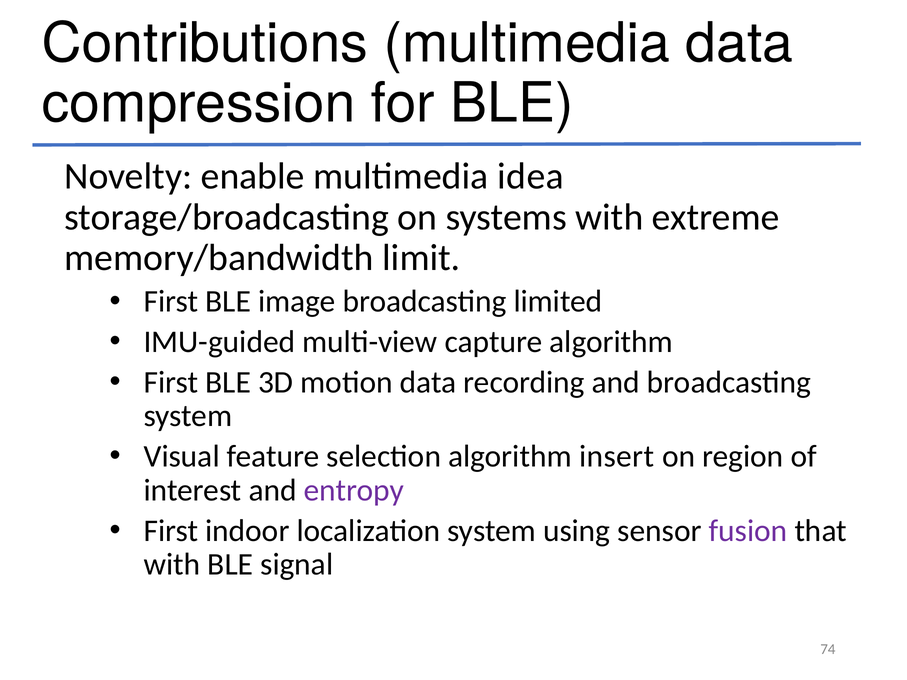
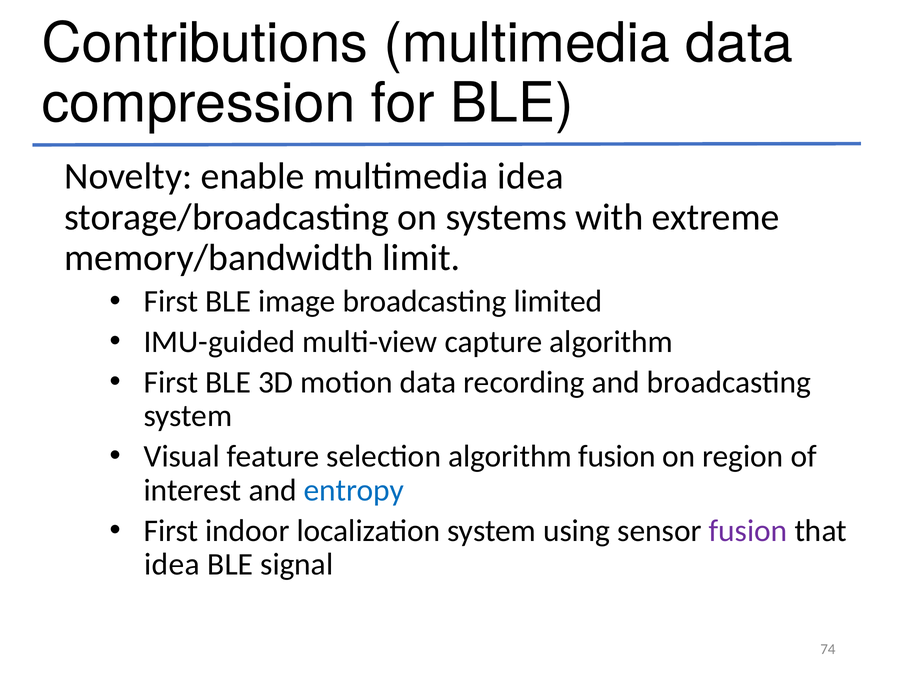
algorithm insert: insert -> fusion (617, 457)
entropy colour: purple -> blue (354, 491)
with: with -> idea (172, 565)
